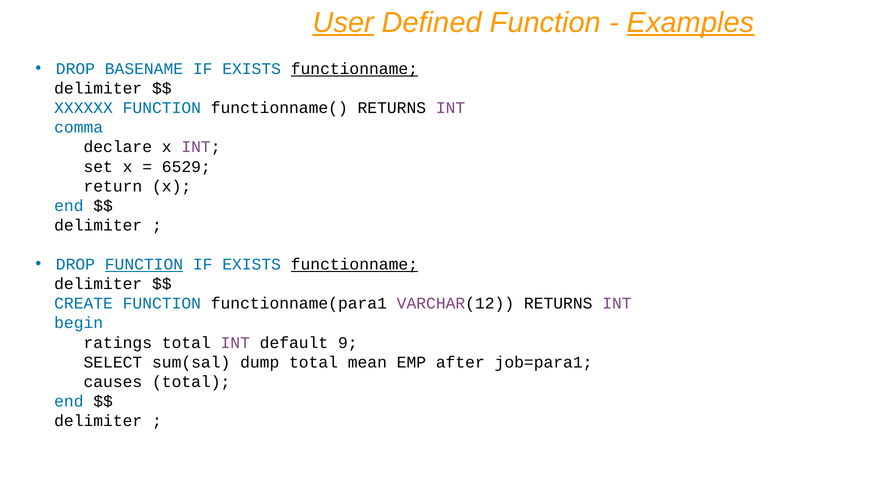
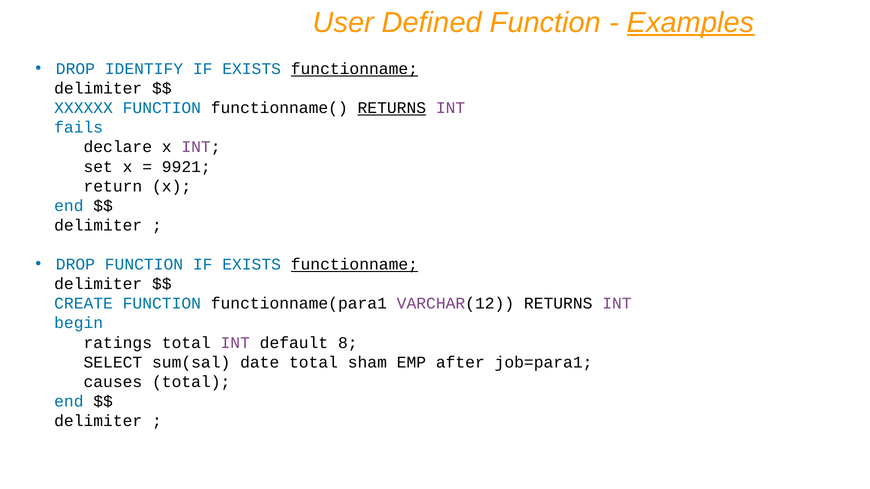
User underline: present -> none (343, 23)
BASENAME: BASENAME -> IDENTIFY (144, 69)
RETURNS underline: none -> present (392, 108)
comma: comma -> fails (79, 128)
6529: 6529 -> 9921 (186, 167)
FUNCTION underline: present -> none (144, 265)
9: 9 -> 8 (348, 343)
dump: dump -> date (260, 363)
mean: mean -> sham (367, 363)
